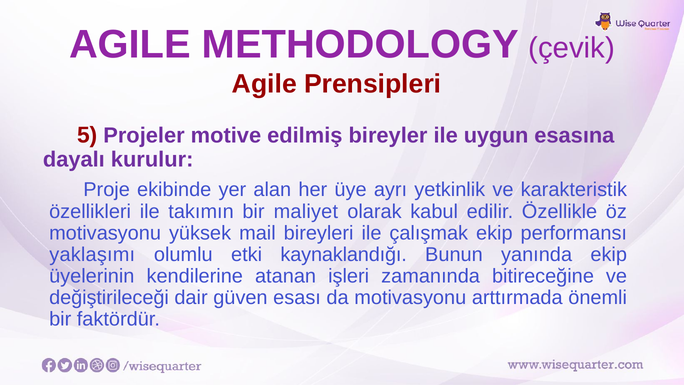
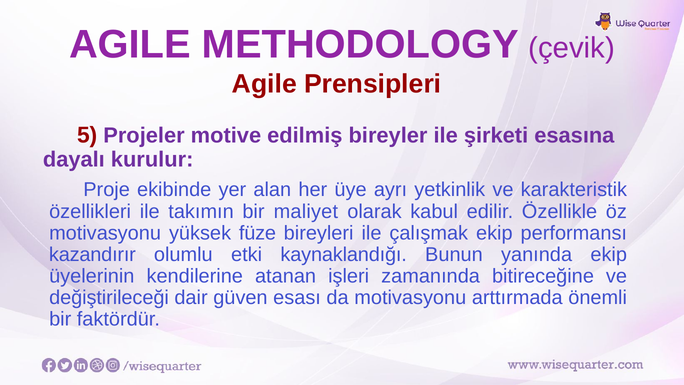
uygun: uygun -> şirketi (496, 136)
mail: mail -> füze (258, 233)
yaklaşımı: yaklaşımı -> kazandırır (92, 254)
